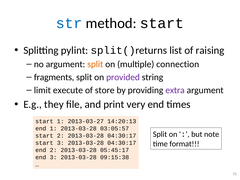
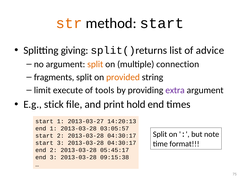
str colour: blue -> orange (69, 23)
pylint: pylint -> giving (75, 50)
raising: raising -> advice (210, 50)
provided colour: purple -> orange (123, 77)
store: store -> tools (105, 90)
they: they -> stick (54, 104)
very: very -> hold (136, 104)
